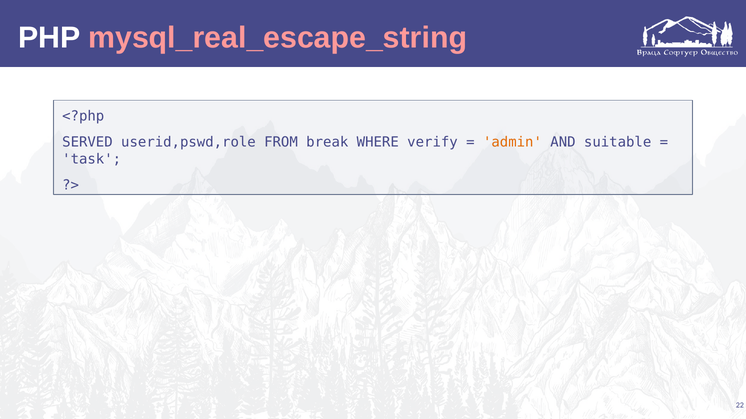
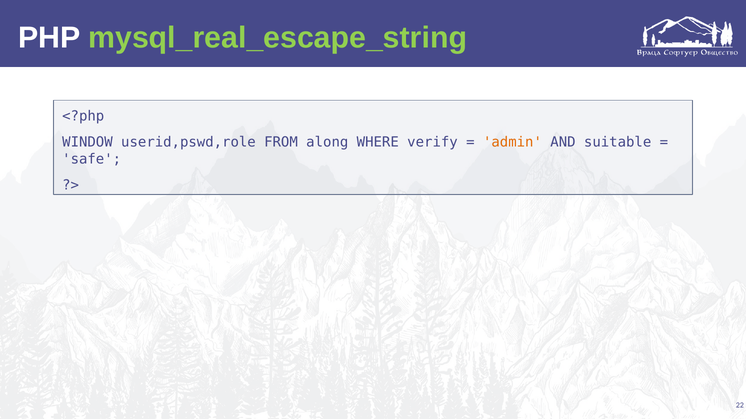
mysql_real_escape_string colour: pink -> light green (278, 38)
SERVED: SERVED -> WINDOW (87, 142)
break: break -> along (327, 142)
task: task -> safe (92, 159)
